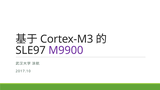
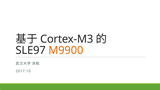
M9900 colour: purple -> orange (66, 50)
